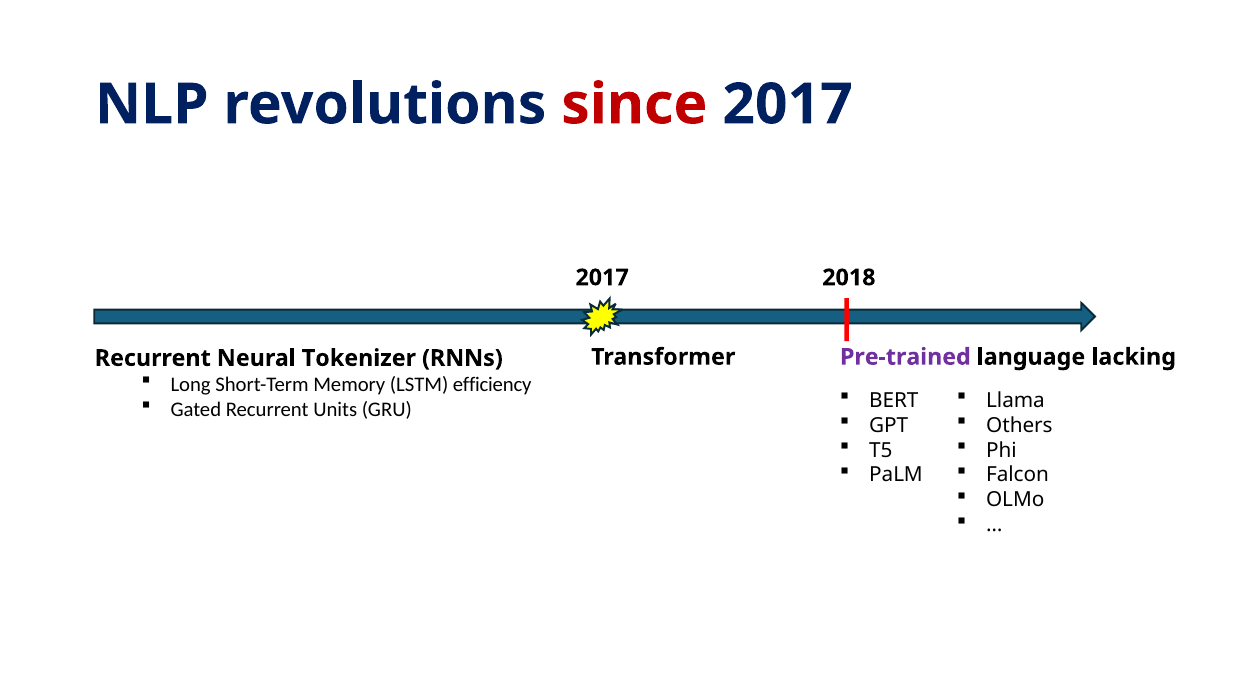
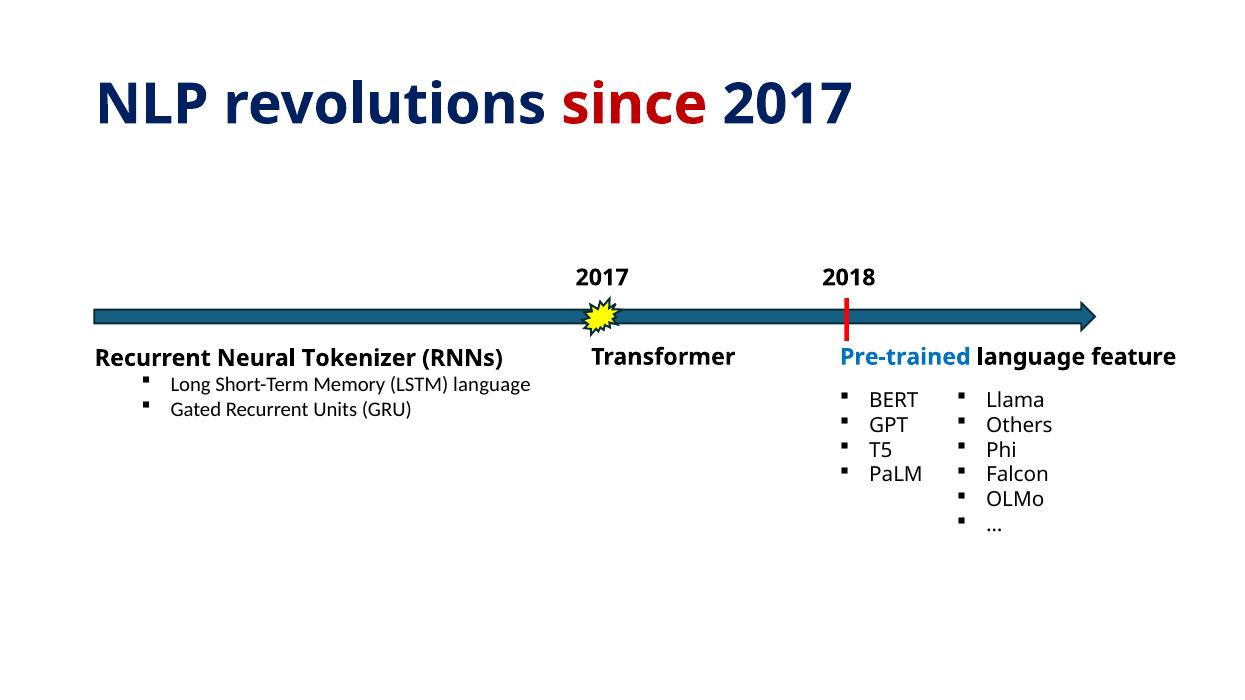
Pre-trained colour: purple -> blue (905, 357)
lacking: lacking -> feature (1134, 357)
LSTM efficiency: efficiency -> language (492, 385)
